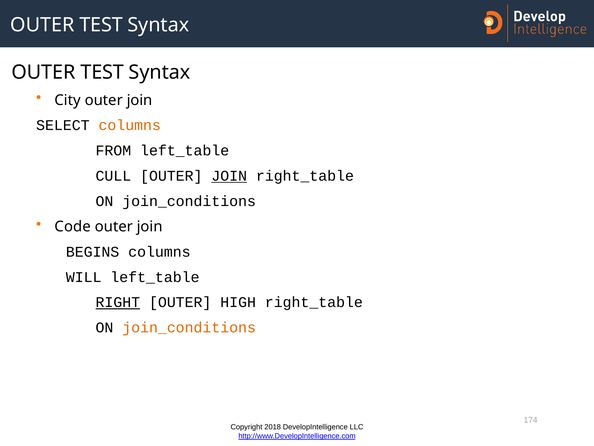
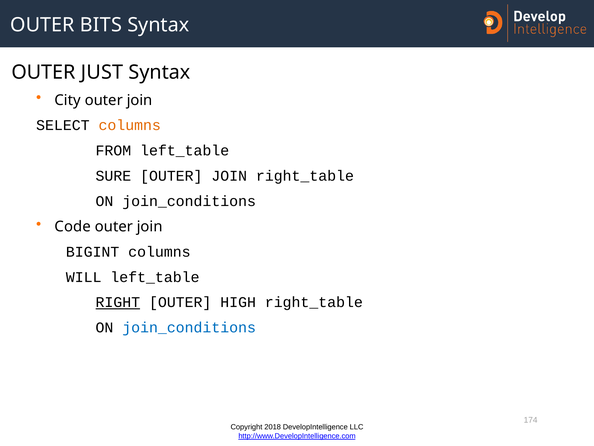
TEST: TEST -> BITS (101, 25)
TEST: TEST -> JUST (102, 72)
CULL: CULL -> SURE (113, 176)
JOIN underline: present -> none (229, 176)
BEGINS: BEGINS -> BIGINT (93, 252)
join_conditions colour: orange -> blue (189, 327)
